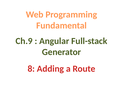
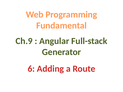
8: 8 -> 6 (31, 69)
